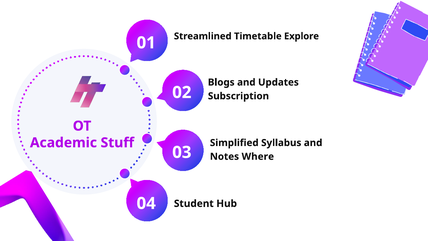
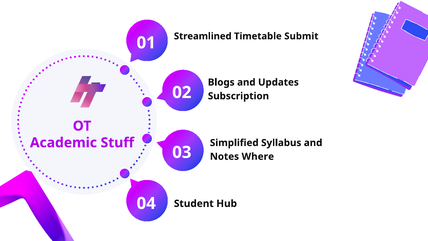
Explore: Explore -> Submit (301, 36)
